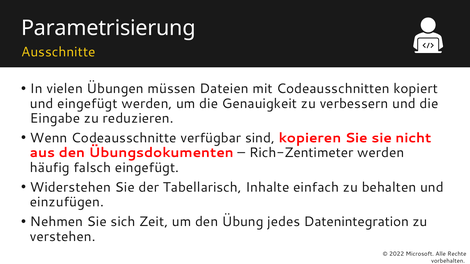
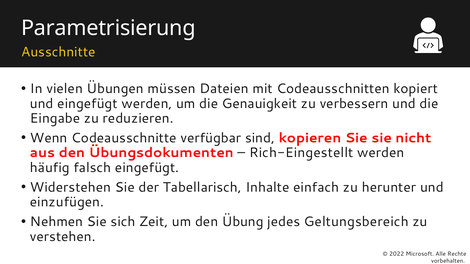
Rich-Zentimeter: Rich-Zentimeter -> Rich-Eingestellt (301, 153)
behalten: behalten -> herunter (389, 188)
Datenintegration: Datenintegration -> Geltungsbereich (356, 222)
